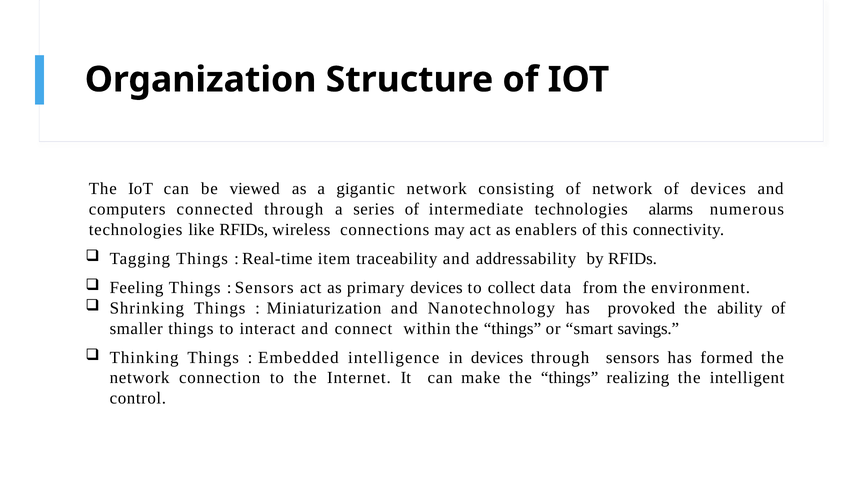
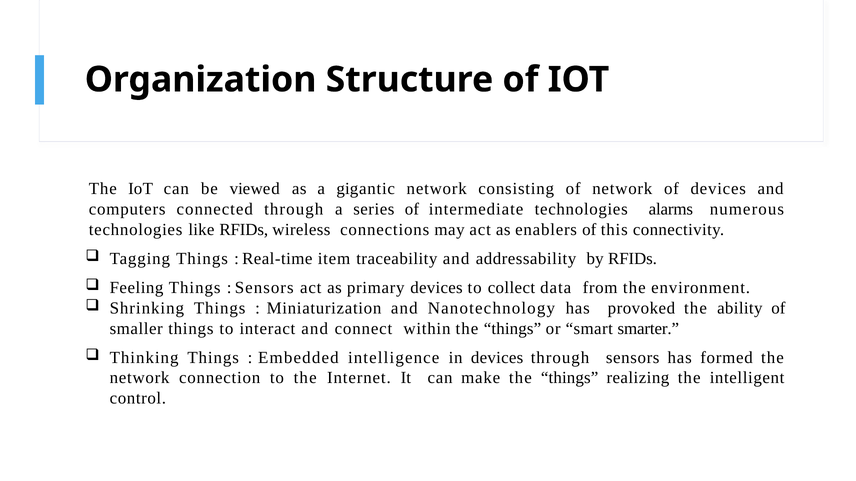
savings: savings -> smarter (648, 329)
